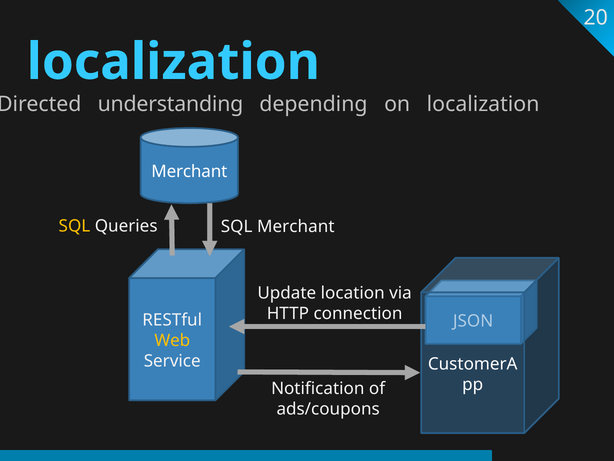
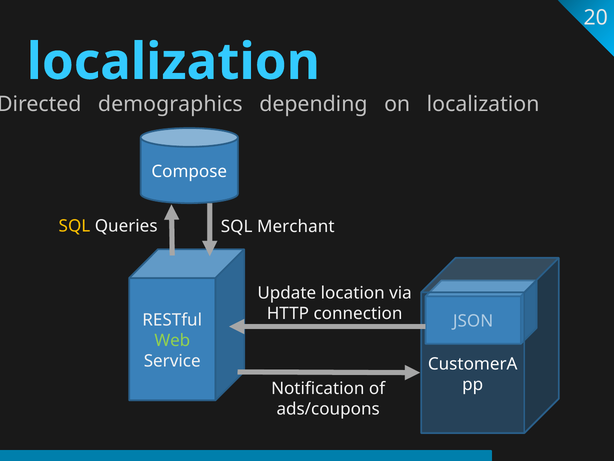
understanding: understanding -> demographics (170, 104)
Merchant: Merchant -> Compose (189, 171)
Web colour: yellow -> light green (172, 340)
